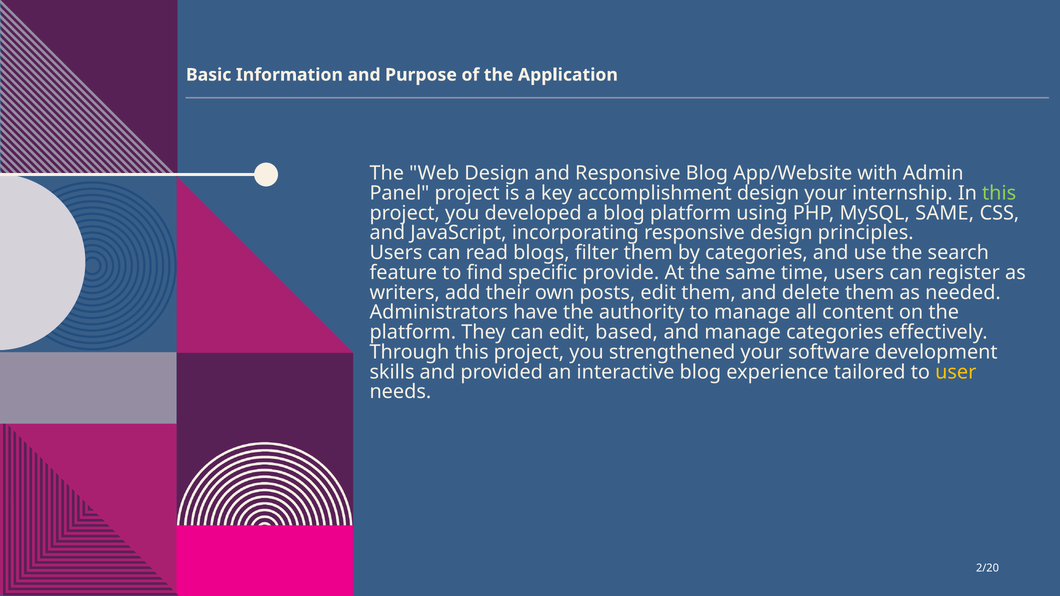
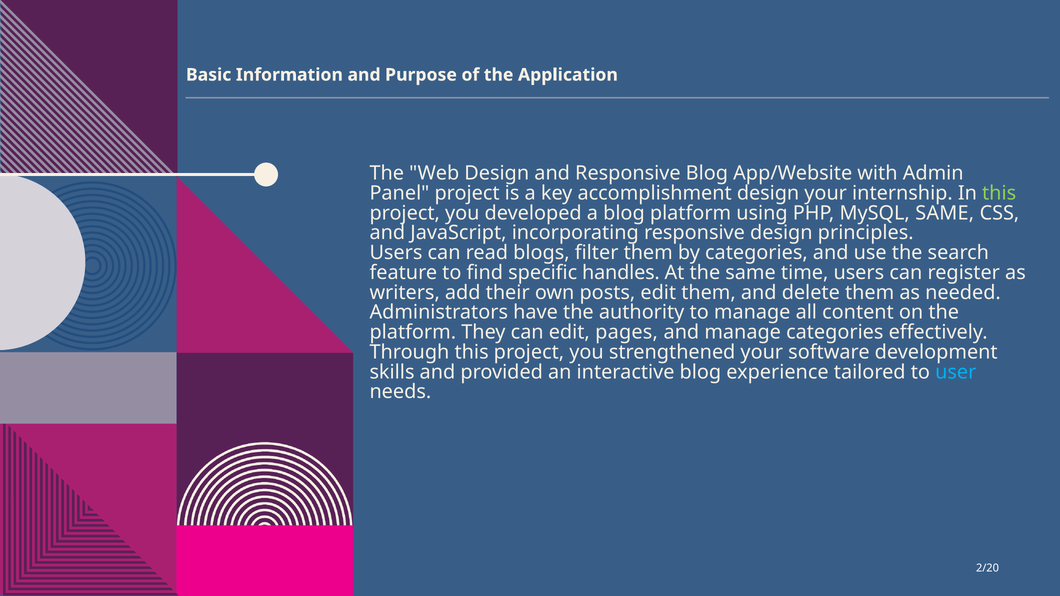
provide: provide -> handles (621, 273)
based: based -> pages (627, 332)
user colour: yellow -> light blue (956, 372)
